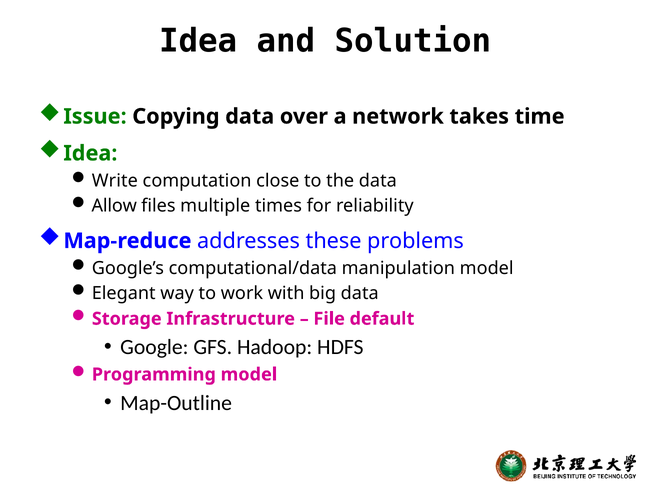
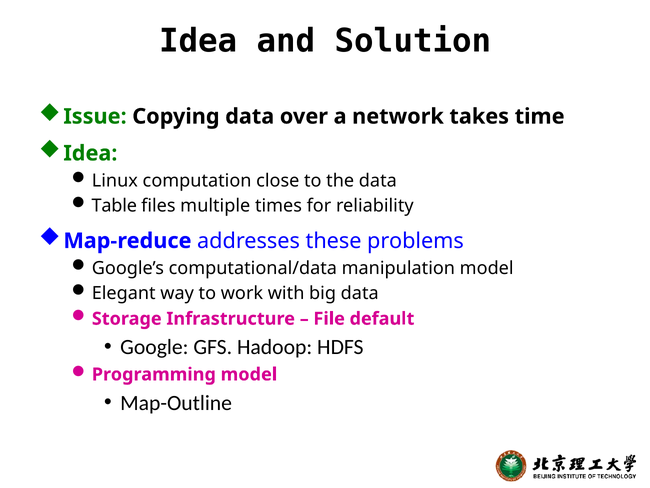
Write: Write -> Linux (115, 180)
Allow: Allow -> Table (114, 206)
